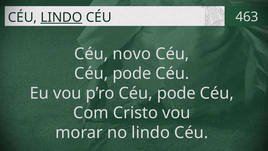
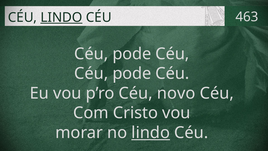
novo: novo -> pode (132, 54)
p’ro Céu pode: pode -> novo (176, 93)
lindo underline: none -> present (151, 132)
